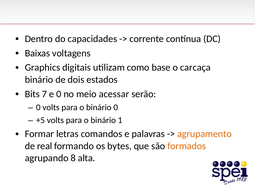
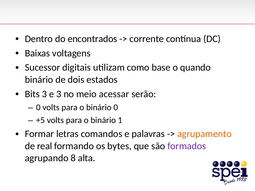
capacidades: capacidades -> encontrados (92, 39)
Graphics: Graphics -> Sucessor (42, 68)
carcaça: carcaça -> quando (195, 68)
Bits 7: 7 -> 3 (44, 94)
e 0: 0 -> 3 (59, 94)
formados colour: orange -> purple (187, 146)
